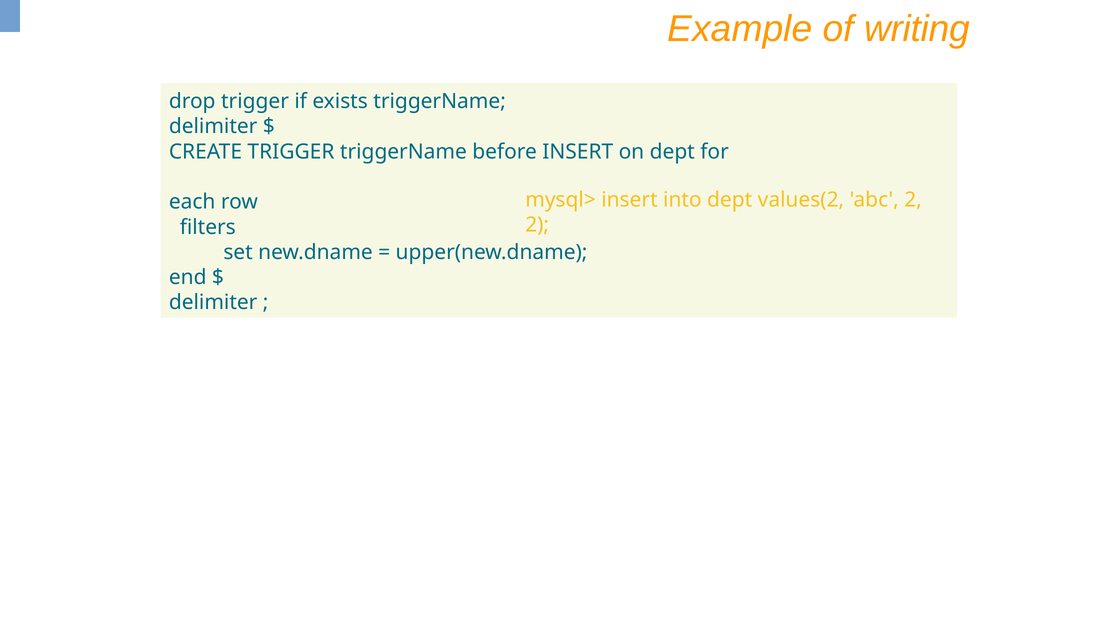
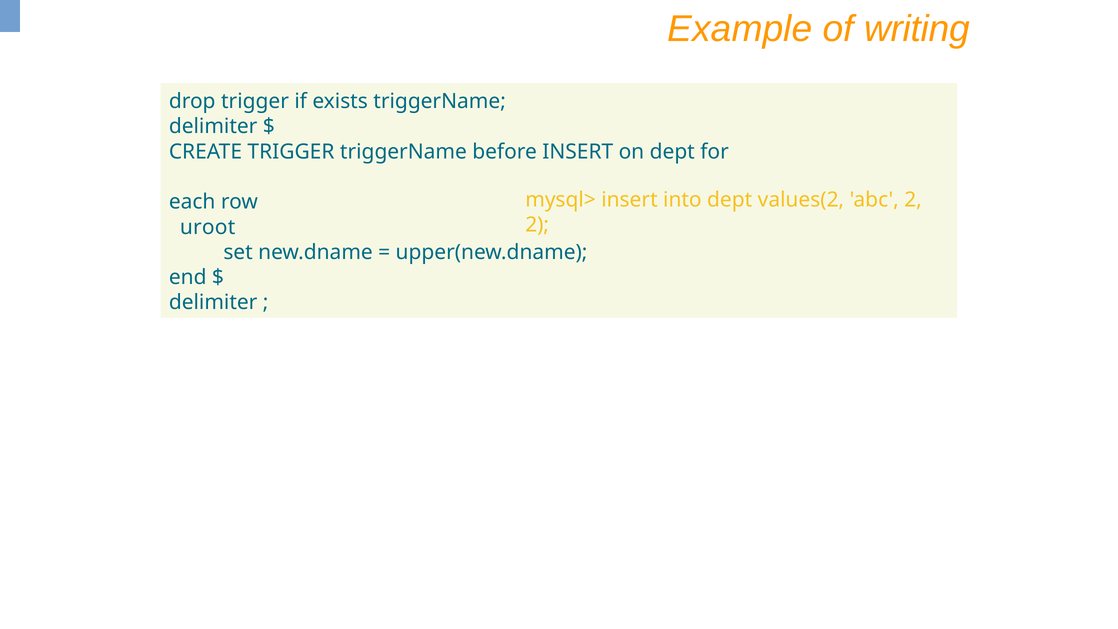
filters: filters -> uroot (208, 227)
